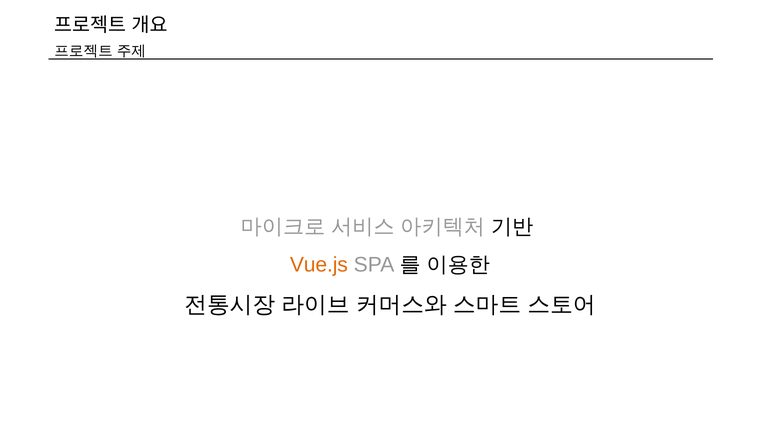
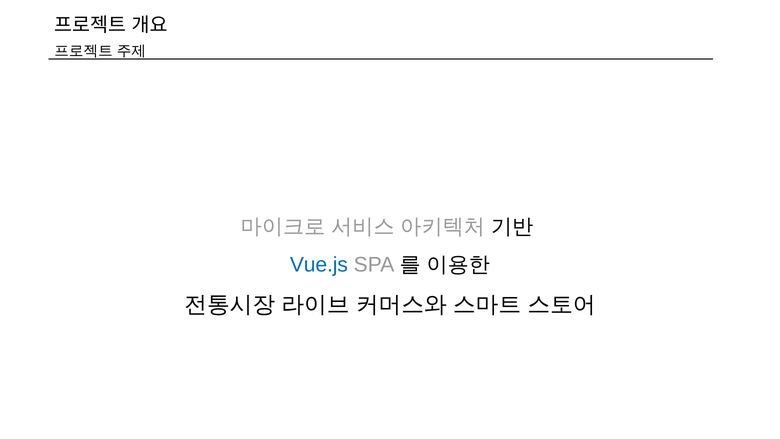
Vue.js colour: orange -> blue (319, 264)
